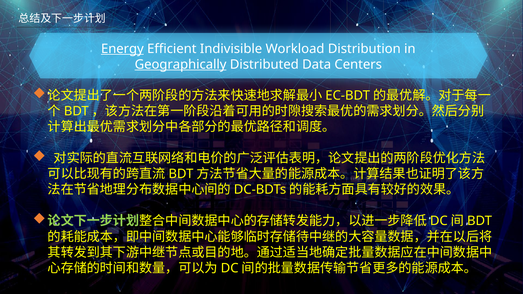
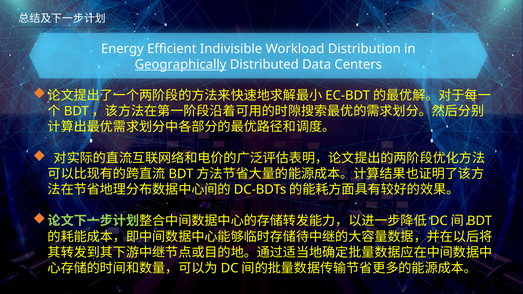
Energy underline: present -> none (122, 49)
